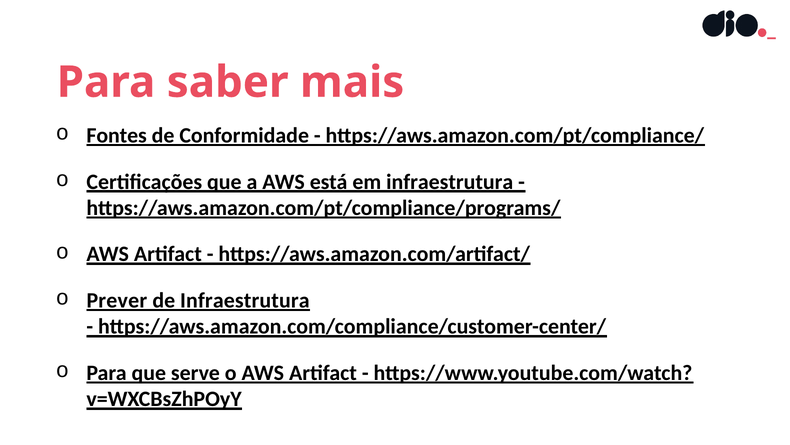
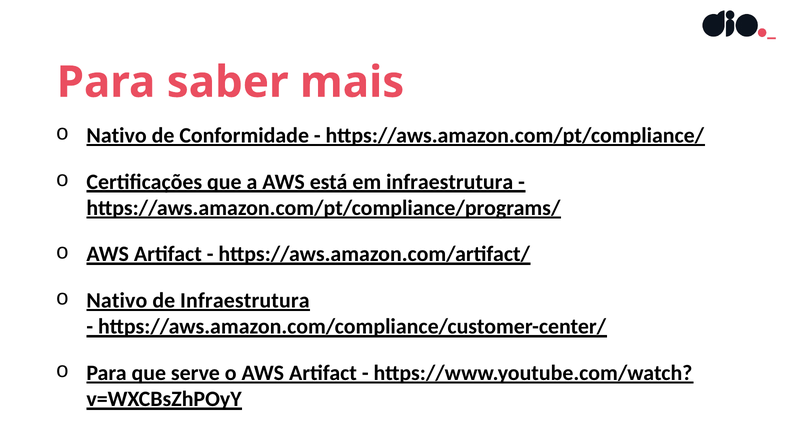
Fontes: Fontes -> Nativo (117, 135)
Prever: Prever -> Nativo (117, 300)
